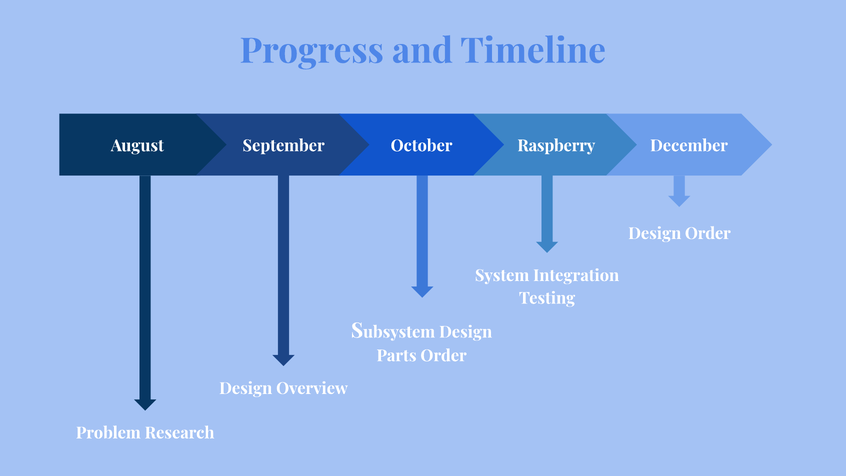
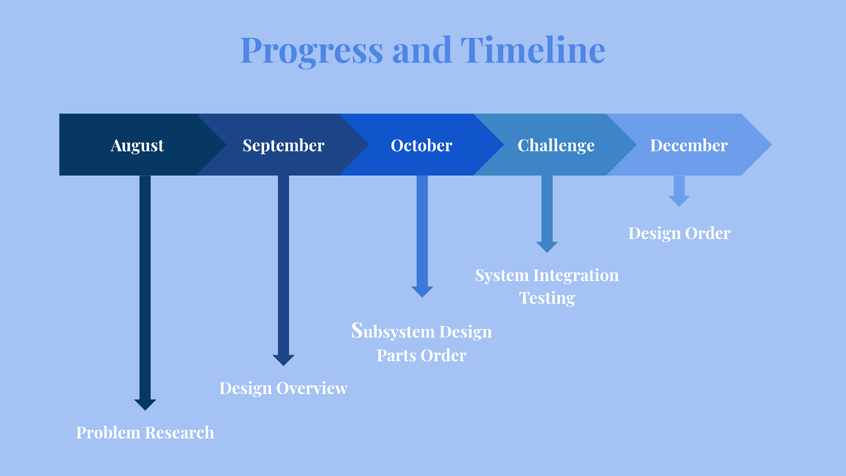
Raspberry: Raspberry -> Challenge (556, 146)
